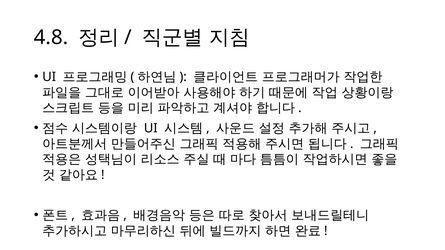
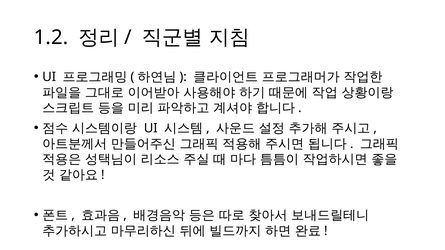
4.8: 4.8 -> 1.2 (51, 37)
